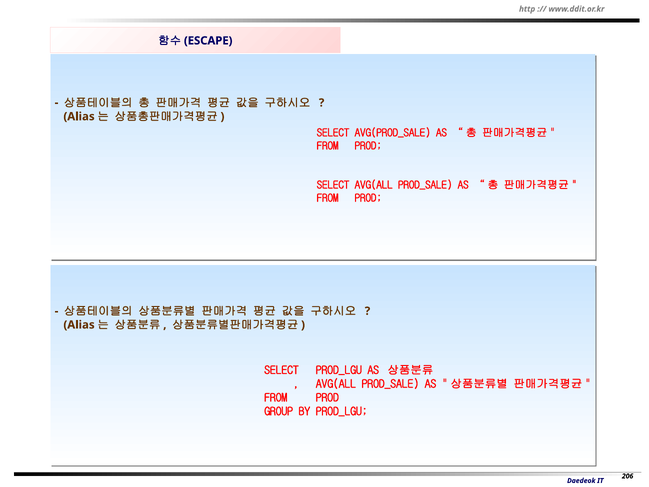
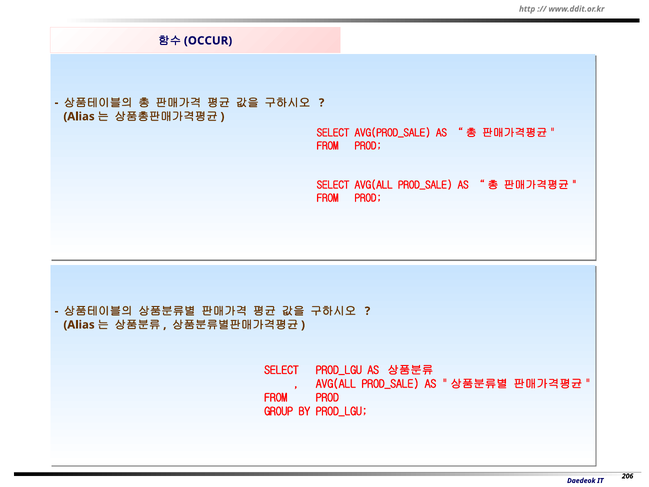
ESCAPE: ESCAPE -> OCCUR (208, 41)
